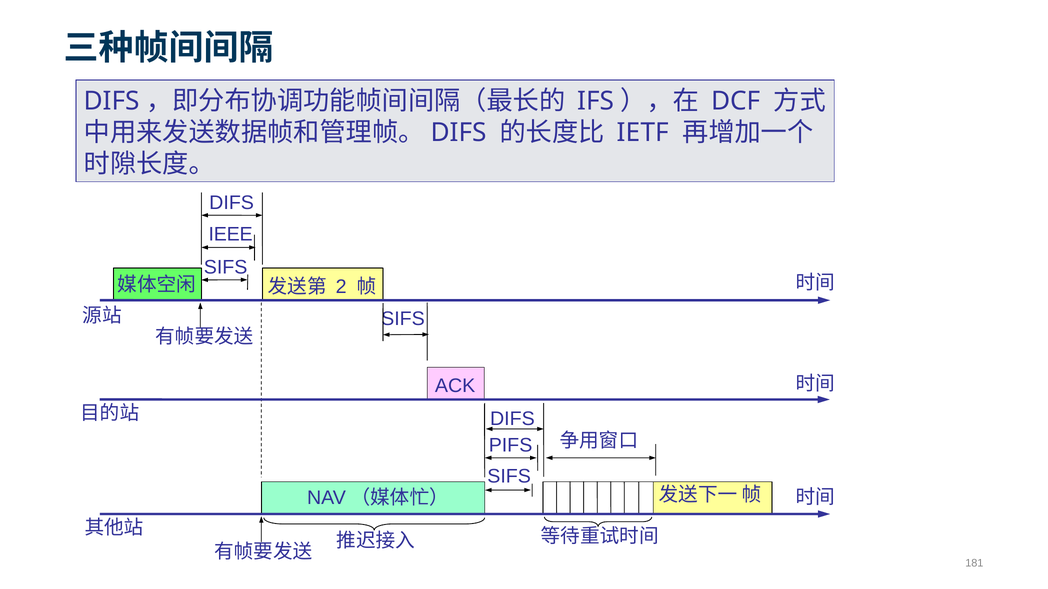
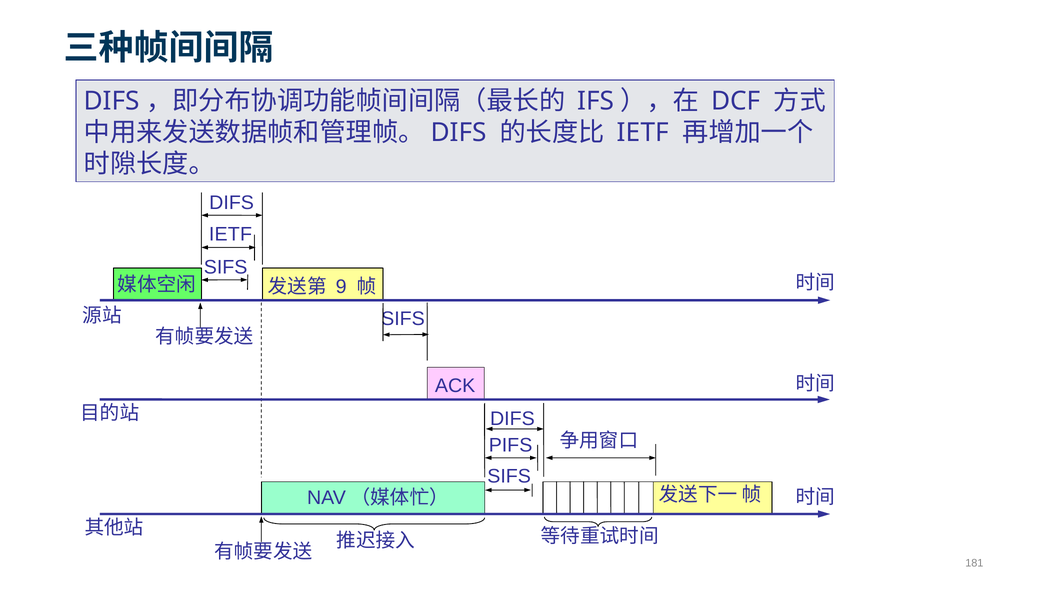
IEEE: IEEE -> IETF (230, 235)
2: 2 -> 9 (341, 287)
